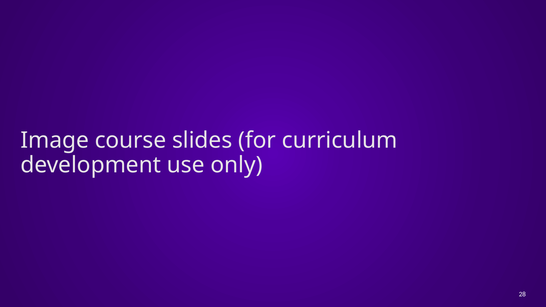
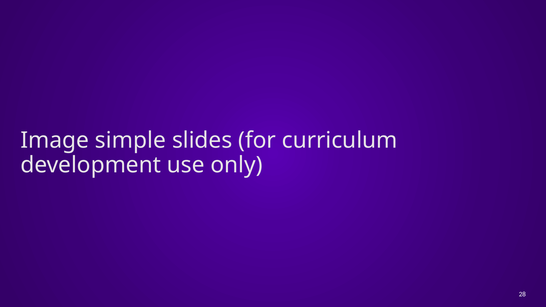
course: course -> simple (130, 141)
